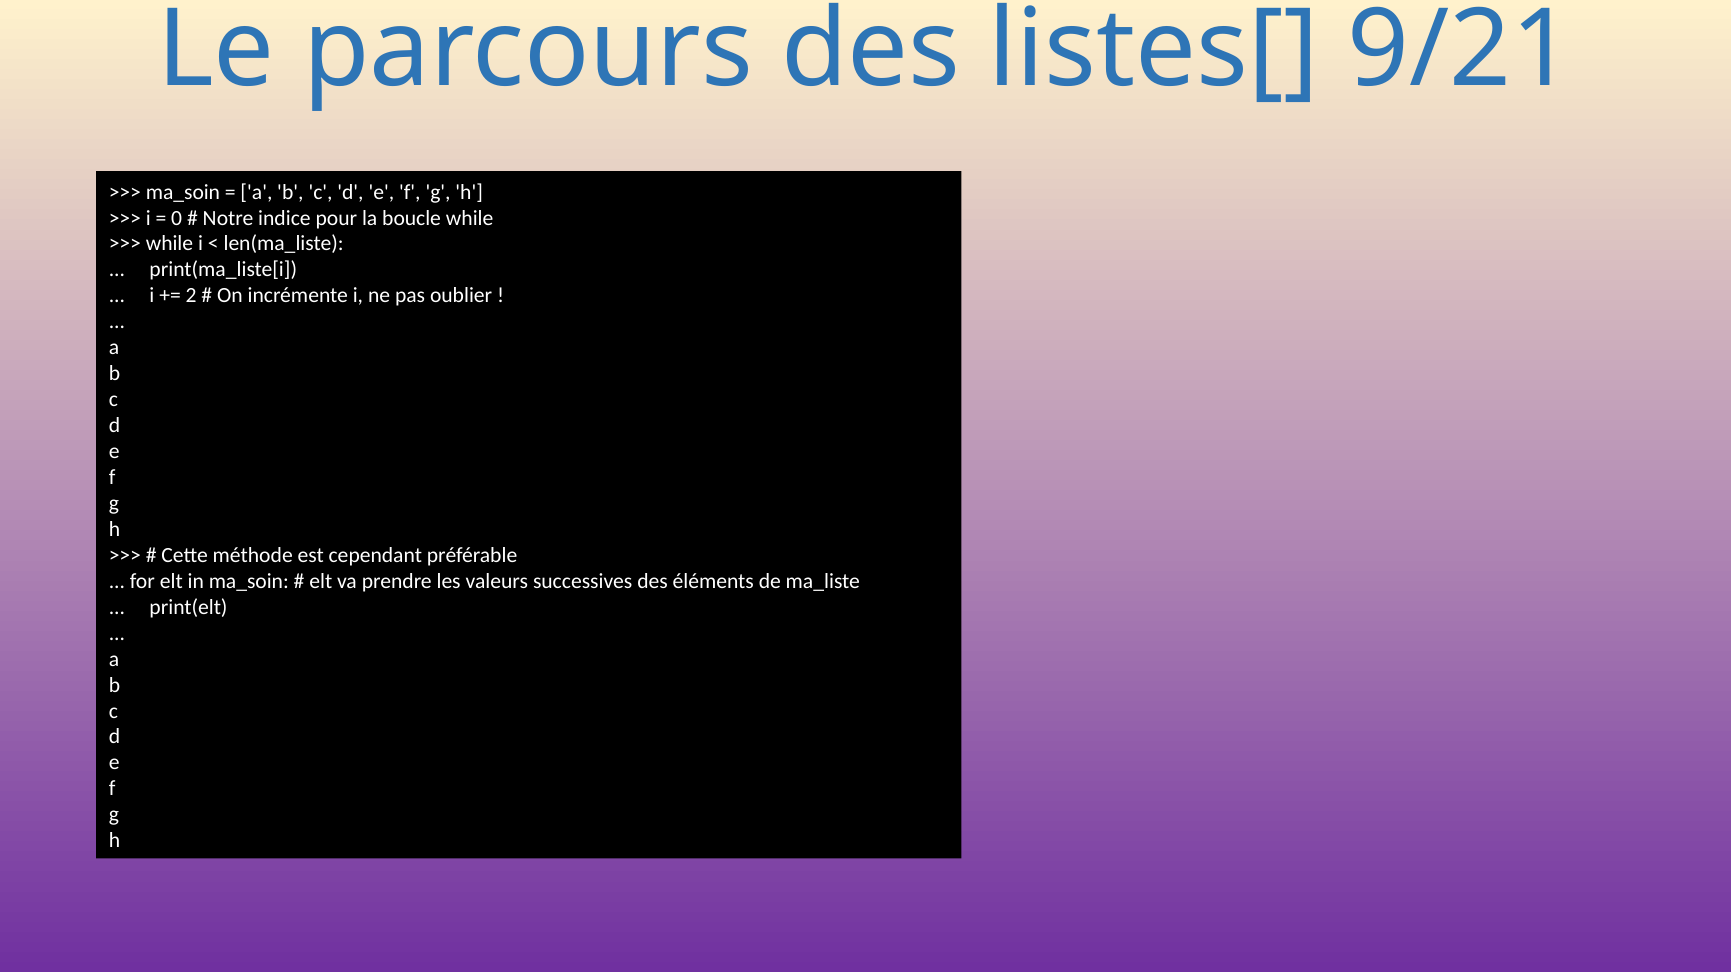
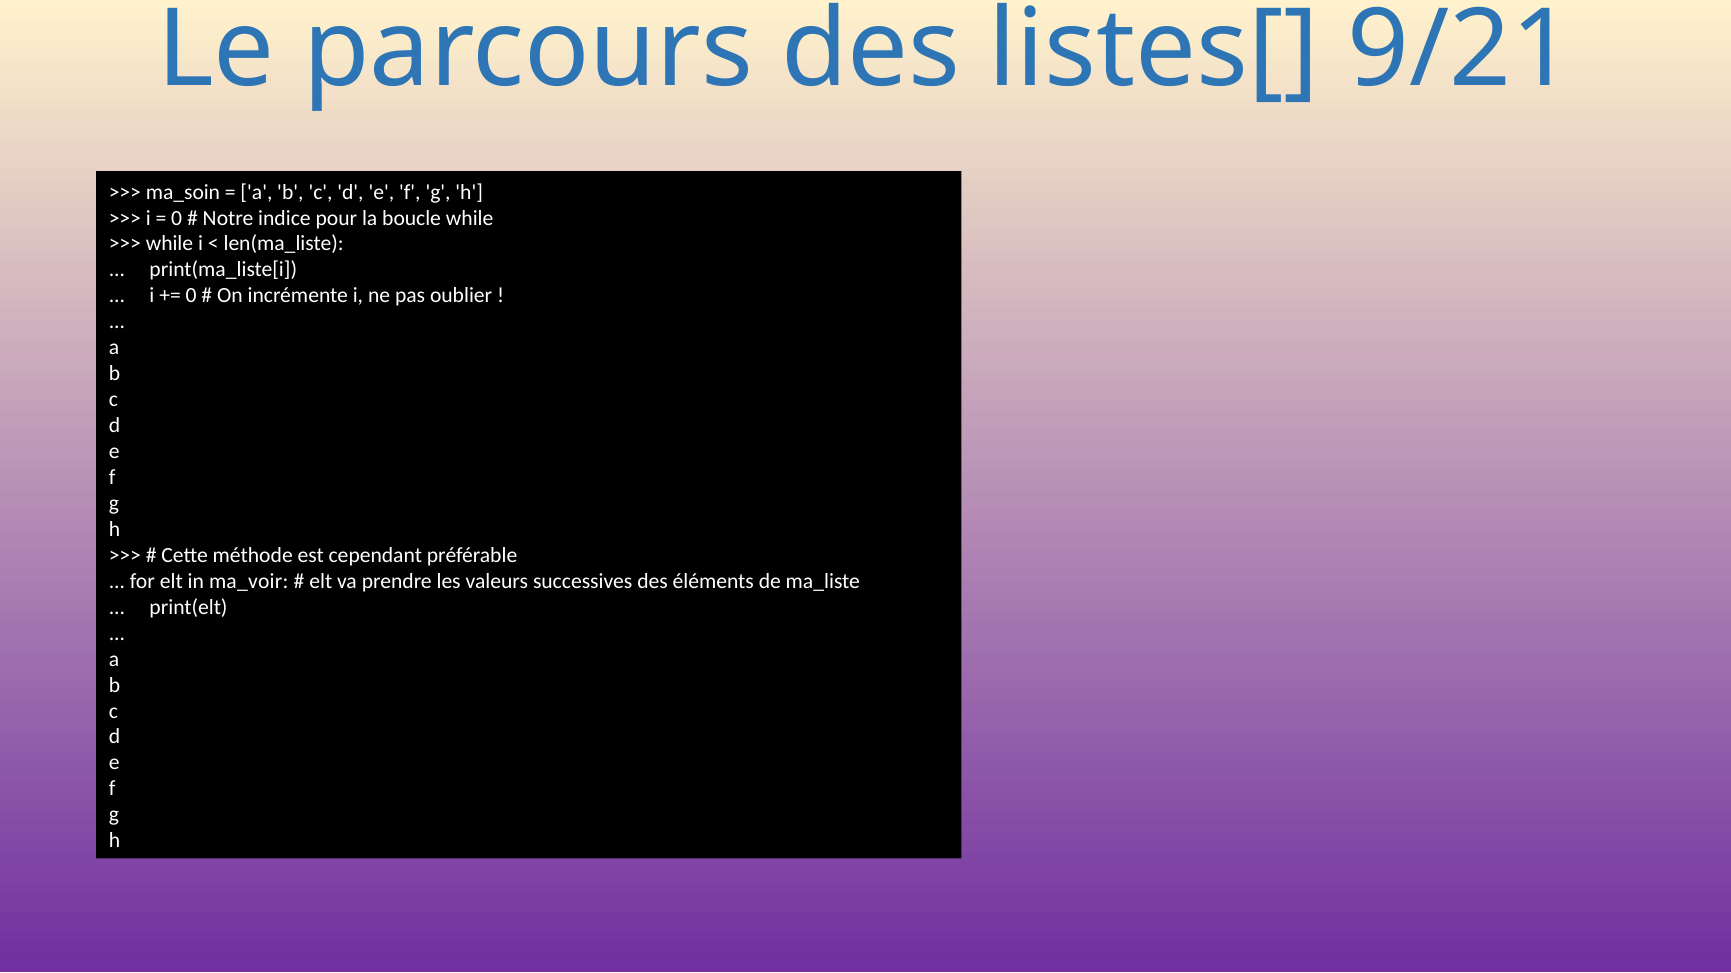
2: 2 -> 0 (191, 296)
in ma_soin: ma_soin -> ma_voir (249, 582)
